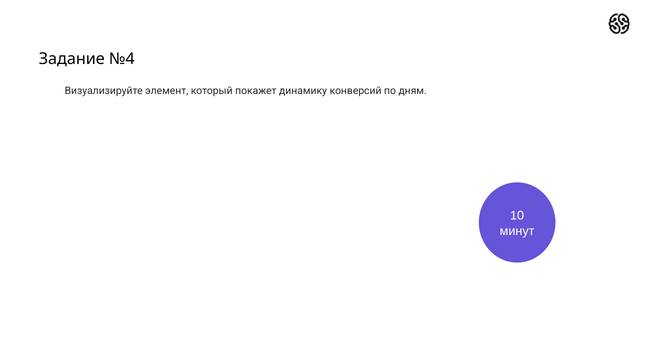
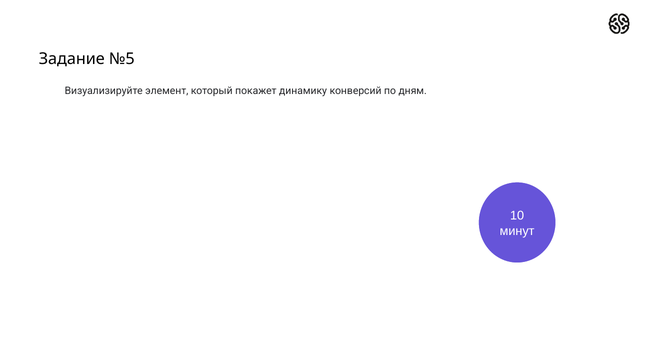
№4: №4 -> №5 (122, 59)
